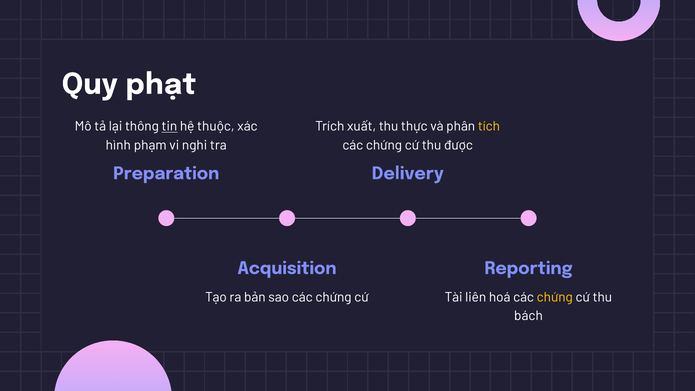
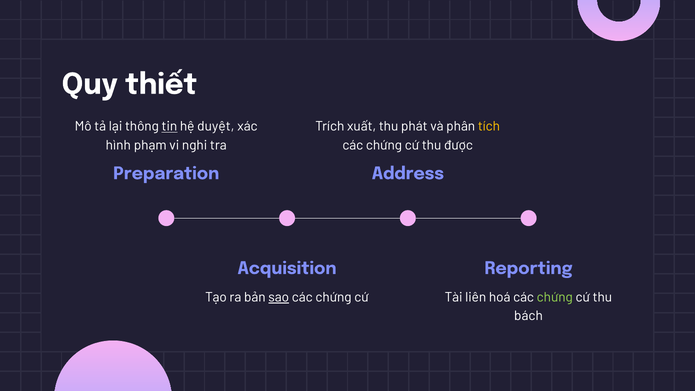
phạt: phạt -> thiết (161, 84)
thuộc: thuộc -> duyệt (216, 126)
thực: thực -> phát (414, 126)
Delivery: Delivery -> Address (408, 173)
sao underline: none -> present (279, 297)
chứng colour: yellow -> light green (555, 297)
